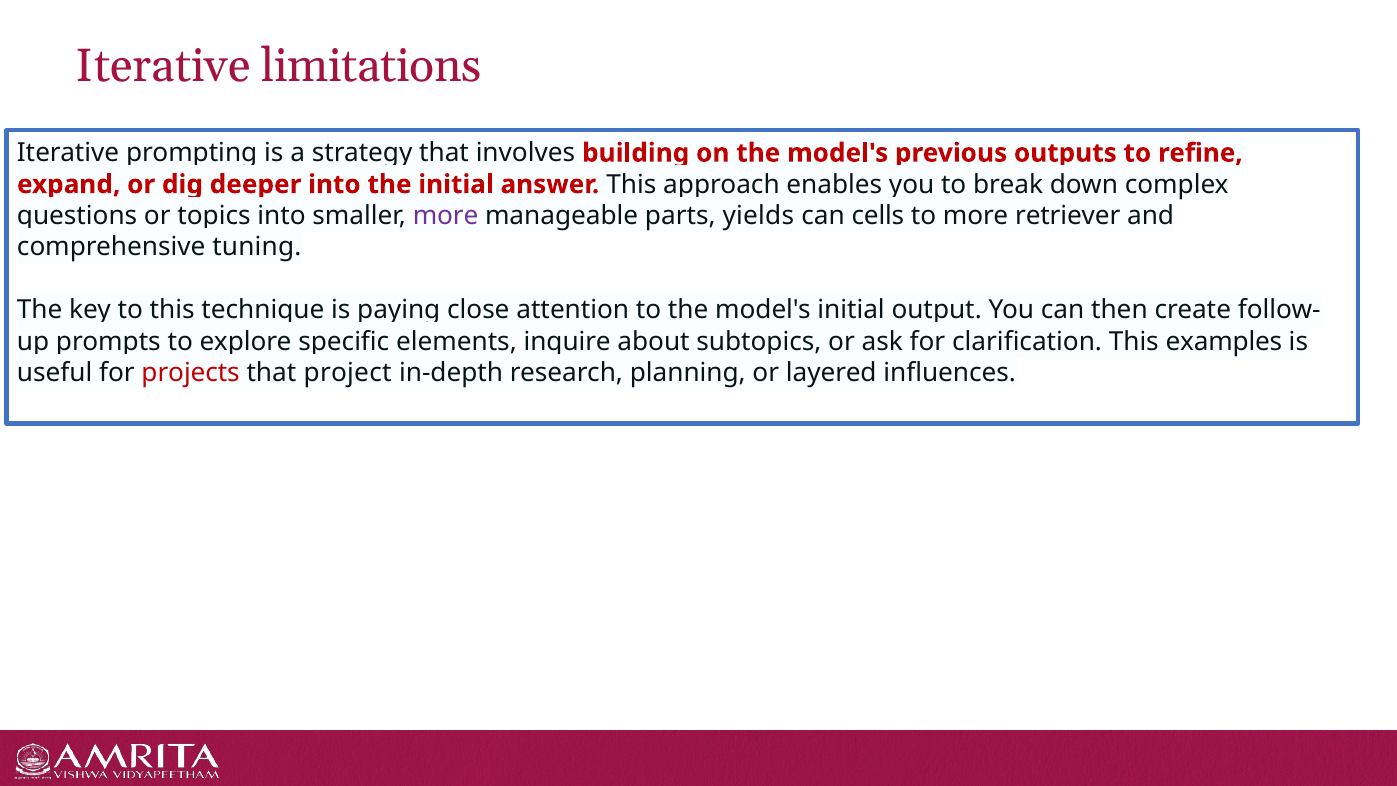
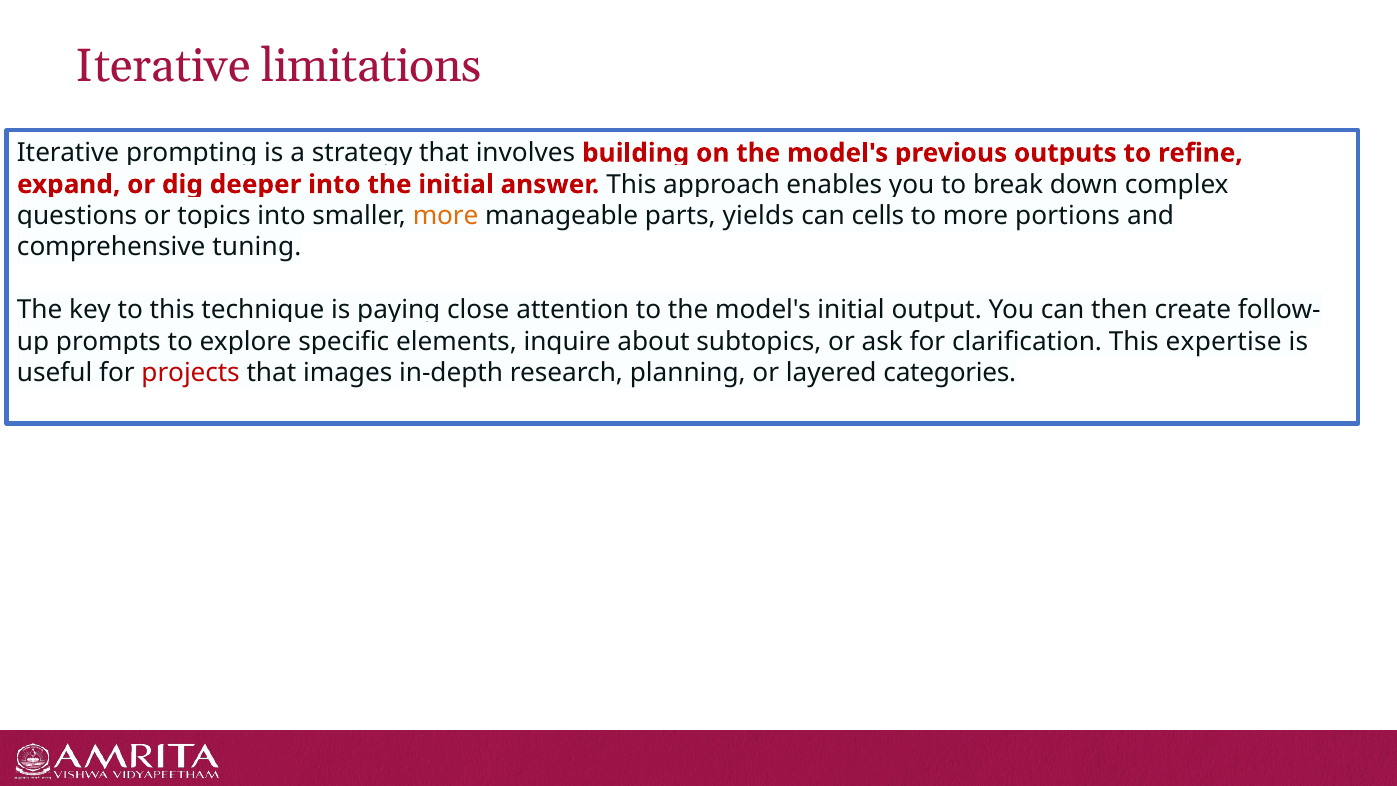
more colour: purple -> orange (446, 216)
retriever: retriever -> portions (1068, 216)
examples: examples -> expertise (1224, 342)
project: project -> images (348, 373)
influences: influences -> categories (950, 373)
